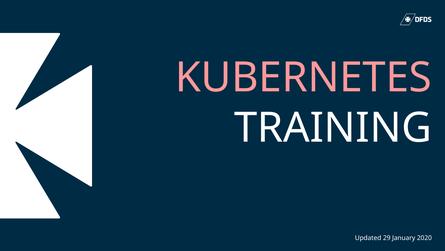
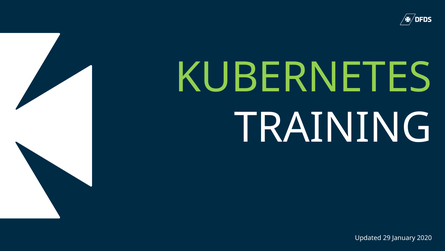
KUBERNETES colour: pink -> light green (304, 77)
